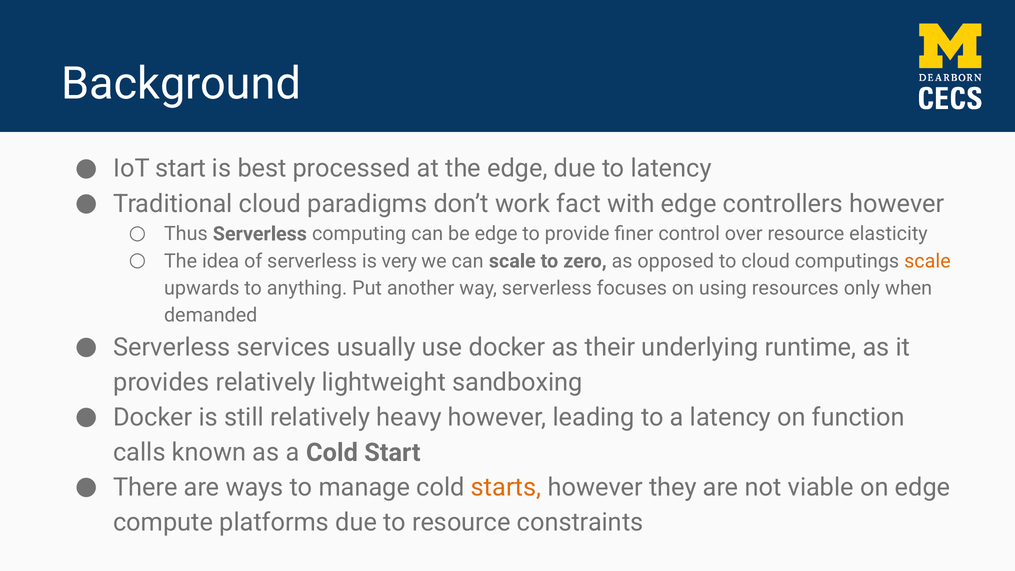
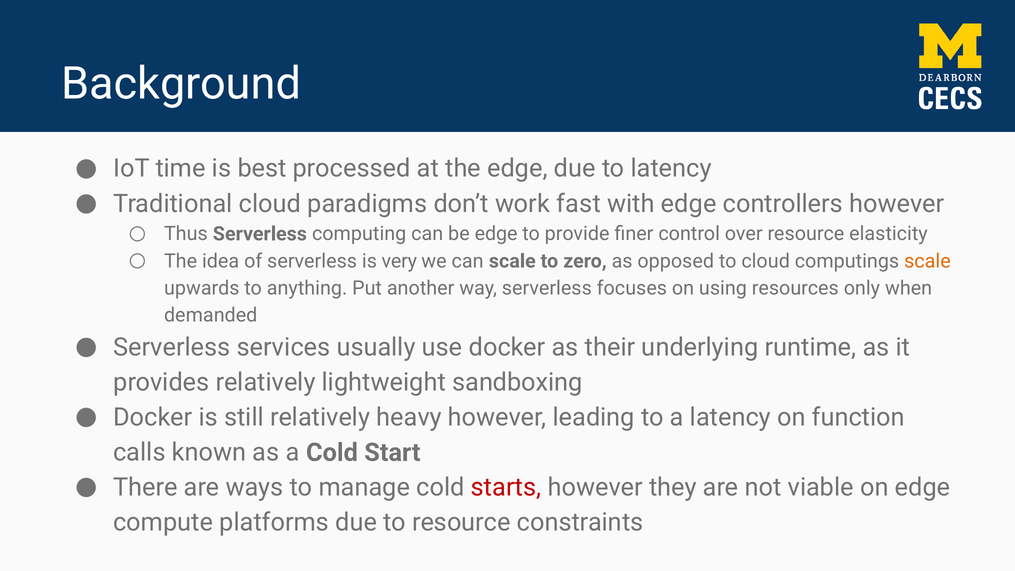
IoT start: start -> time (181, 169)
fact: fact -> fast (579, 204)
starts colour: orange -> red (506, 487)
